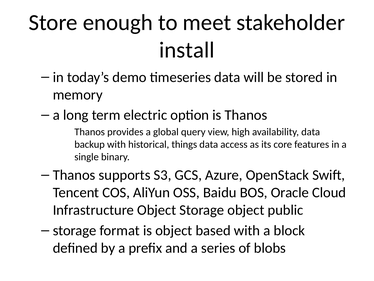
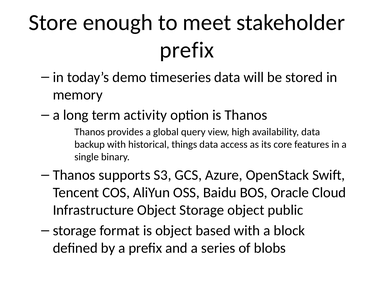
install: install -> prefix (187, 50)
electric: electric -> activity (145, 115)
